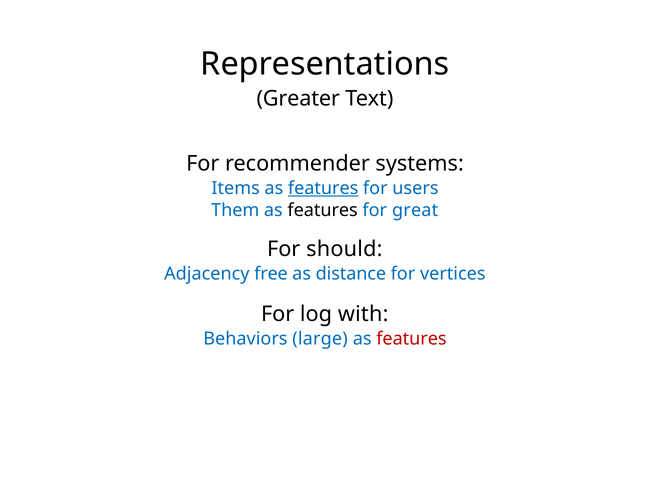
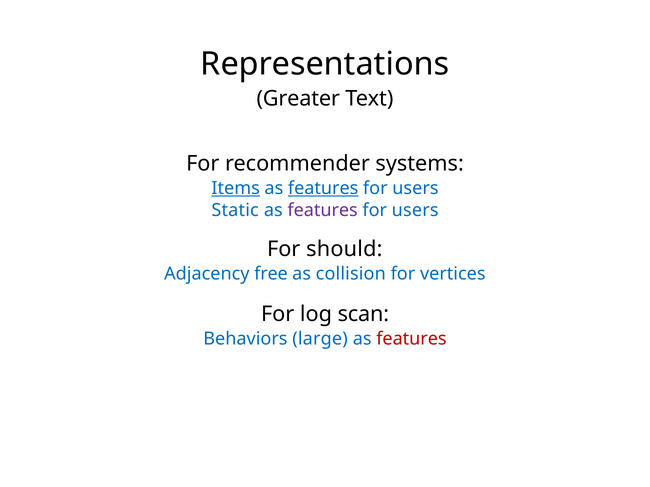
Items underline: none -> present (236, 189)
Them: Them -> Static (235, 210)
features colour: black -> purple (323, 210)
great: great -> users (415, 210)
distance: distance -> collision (351, 274)
with: with -> scan (363, 314)
